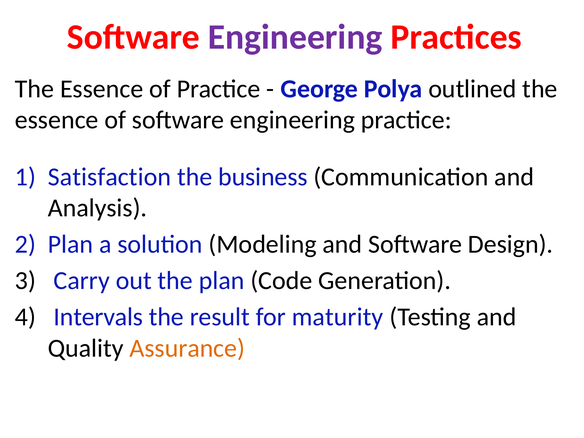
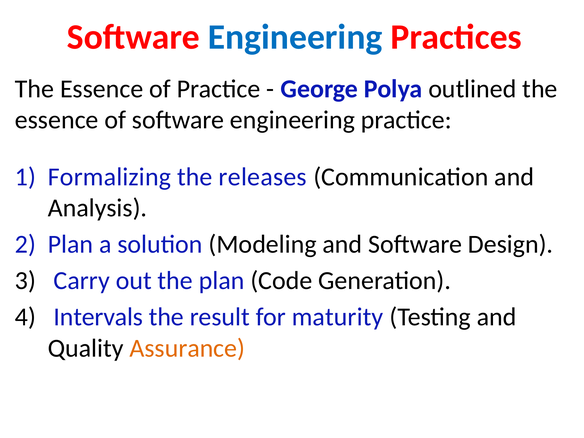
Engineering colour: purple -> blue (295, 37)
Satisfaction: Satisfaction -> Formalizing (109, 177)
business: business -> releases (263, 177)
